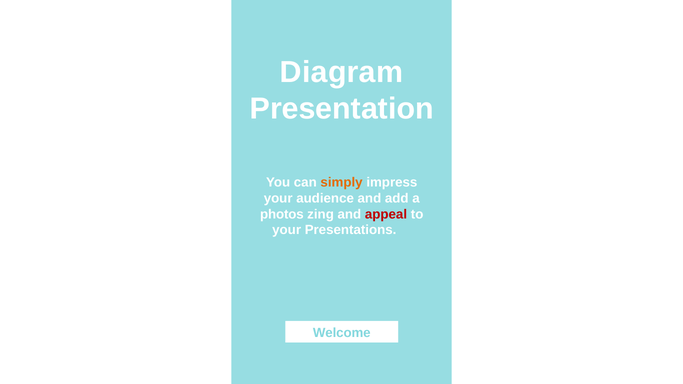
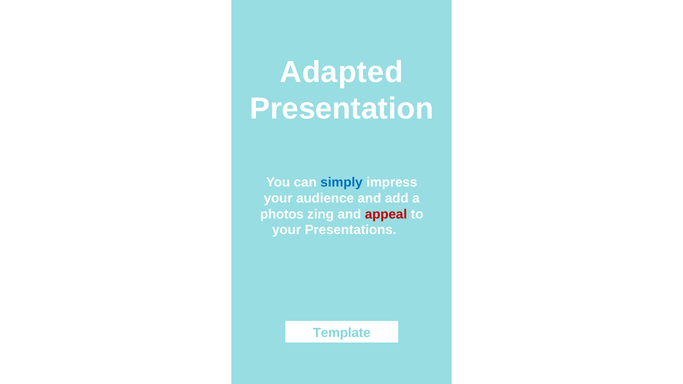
Diagram: Diagram -> Adapted (342, 72)
simply colour: orange -> blue (342, 182)
Welcome: Welcome -> Template (342, 333)
